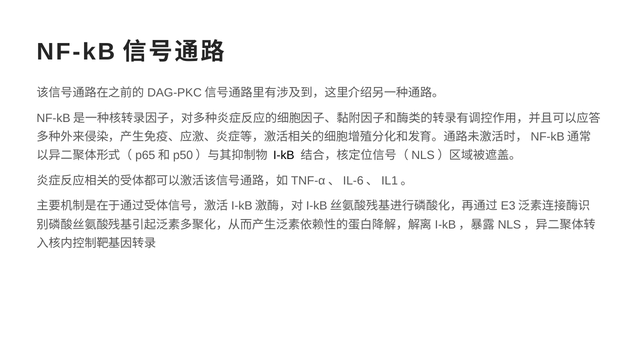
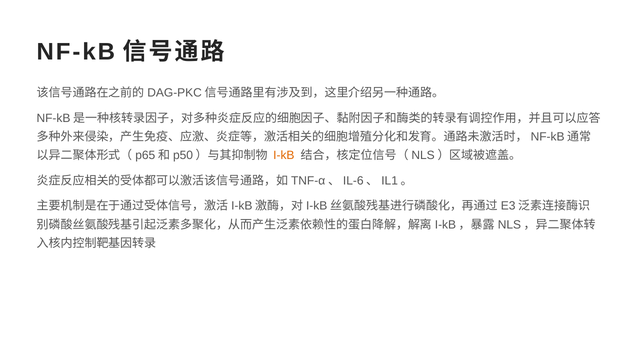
I-kB colour: black -> orange (284, 156)
